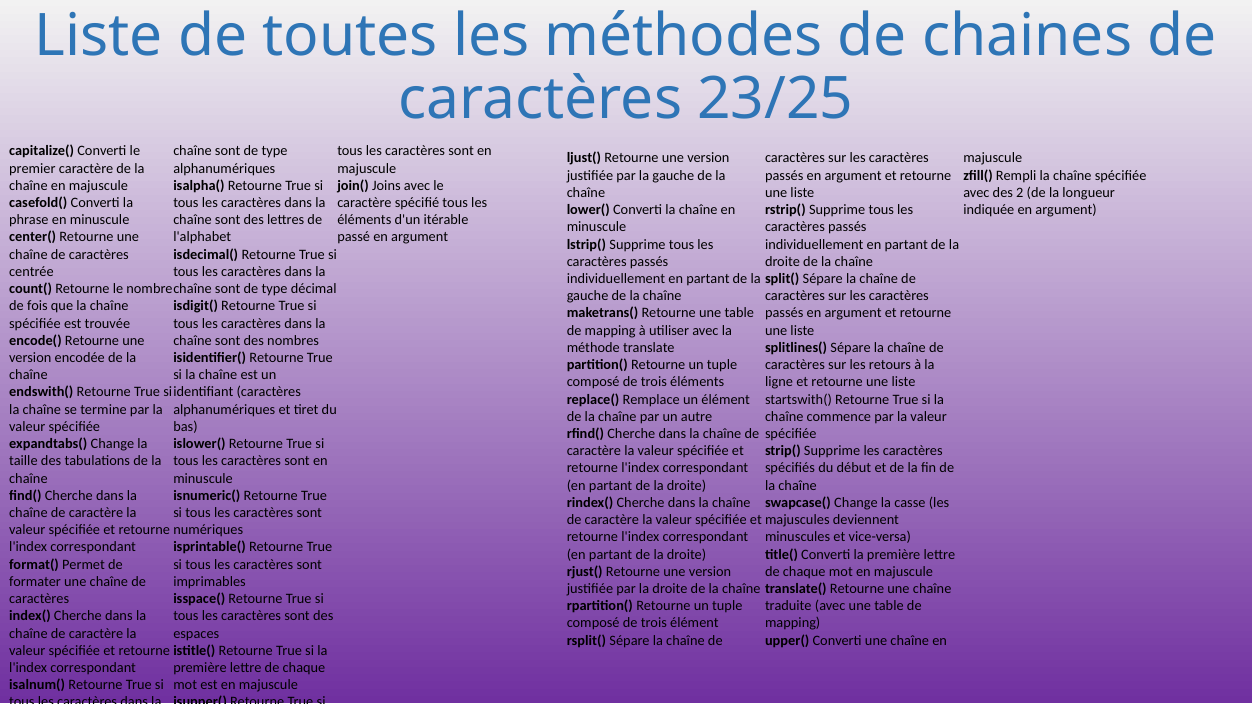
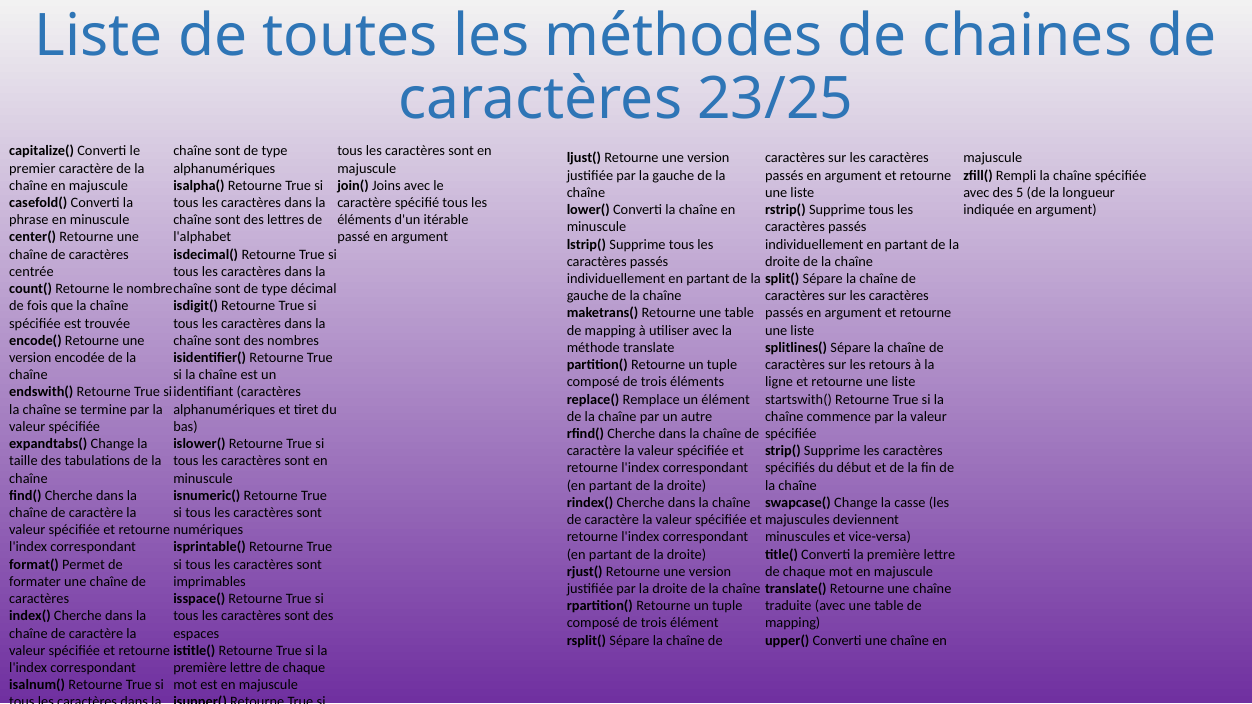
2: 2 -> 5 (1020, 193)
